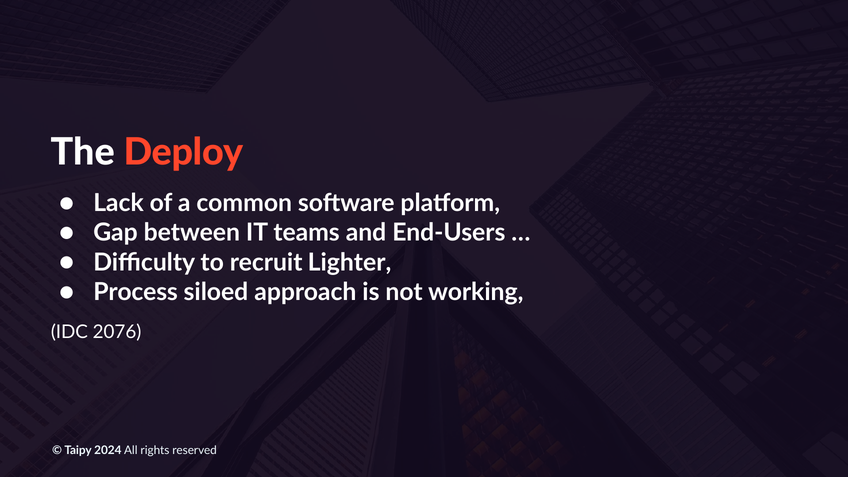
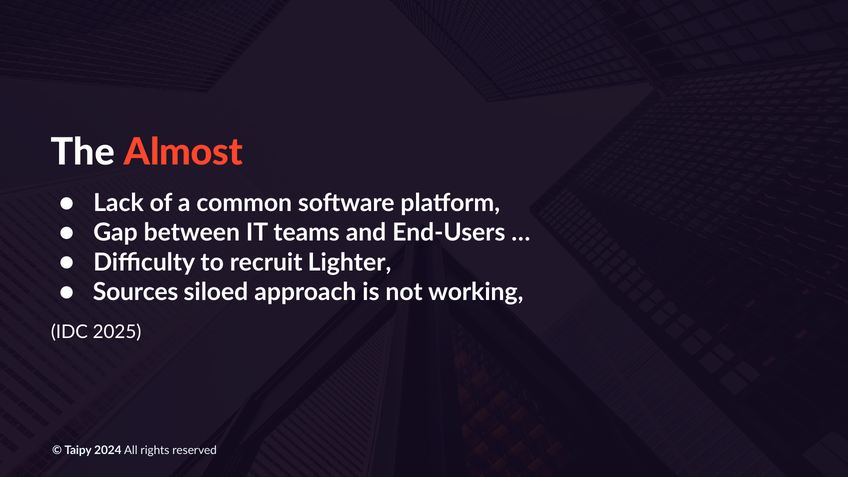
Deploy: Deploy -> Almost (183, 152)
Process: Process -> Sources (136, 292)
2076: 2076 -> 2025 (117, 332)
